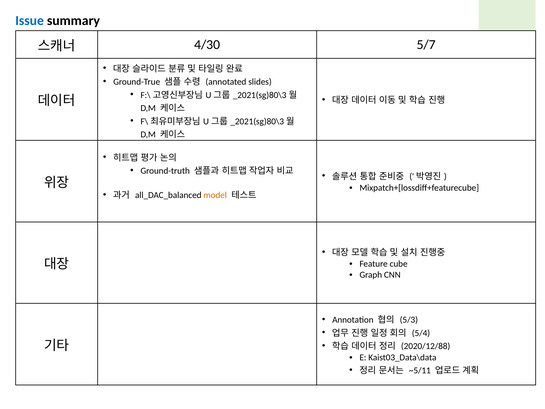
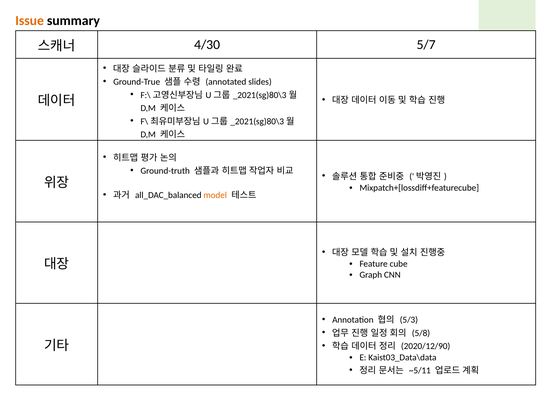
Issue colour: blue -> orange (30, 21)
5/4: 5/4 -> 5/8 (421, 333)
2020/12/88: 2020/12/88 -> 2020/12/90 (426, 346)
